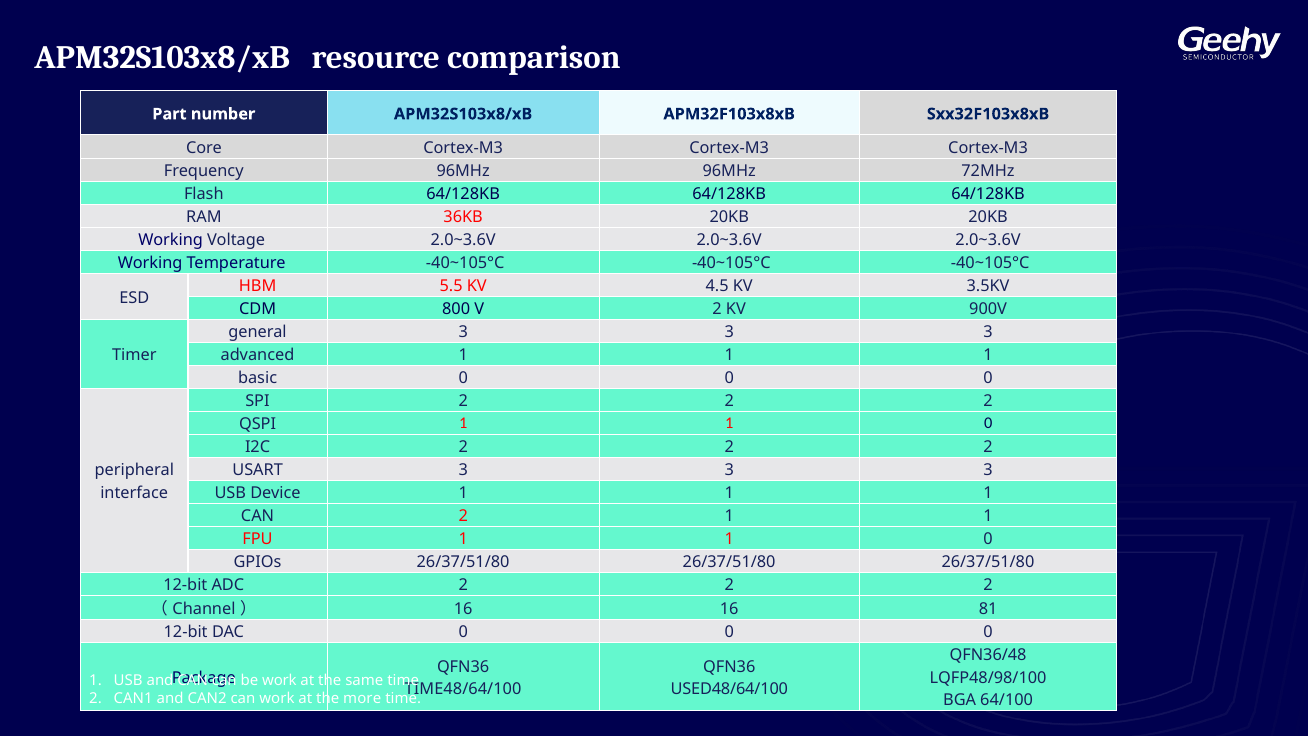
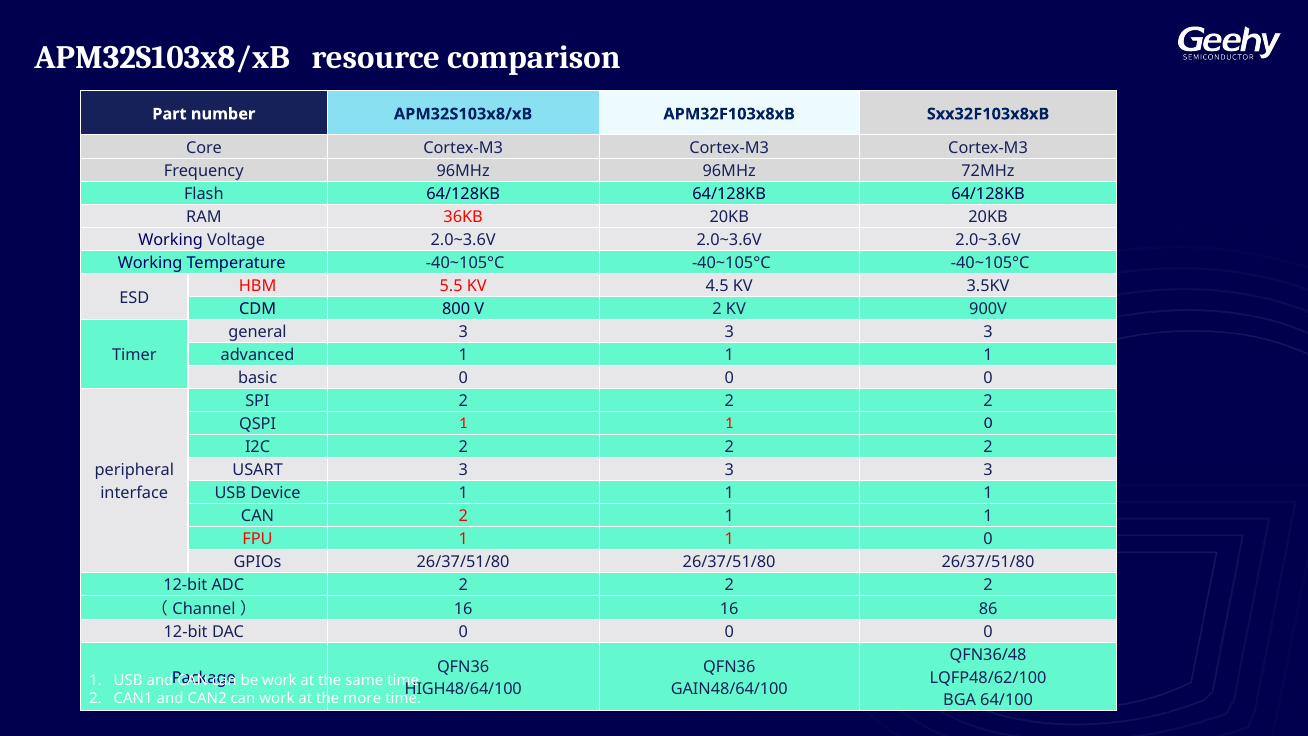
81: 81 -> 86 (988, 609)
LQFP48/98/100: LQFP48/98/100 -> LQFP48/62/100 (988, 678)
TIME48/64/100: TIME48/64/100 -> HIGH48/64/100 (463, 689)
USED48/64/100: USED48/64/100 -> GAIN48/64/100 (729, 689)
